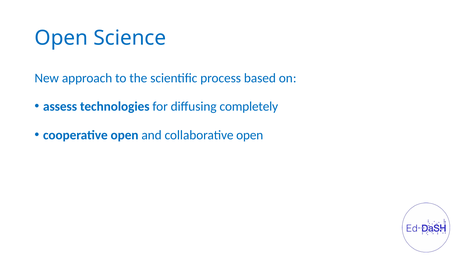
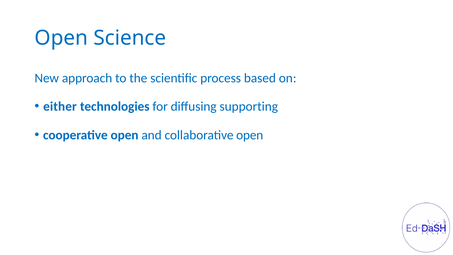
assess: assess -> either (60, 107)
completely: completely -> supporting (249, 107)
